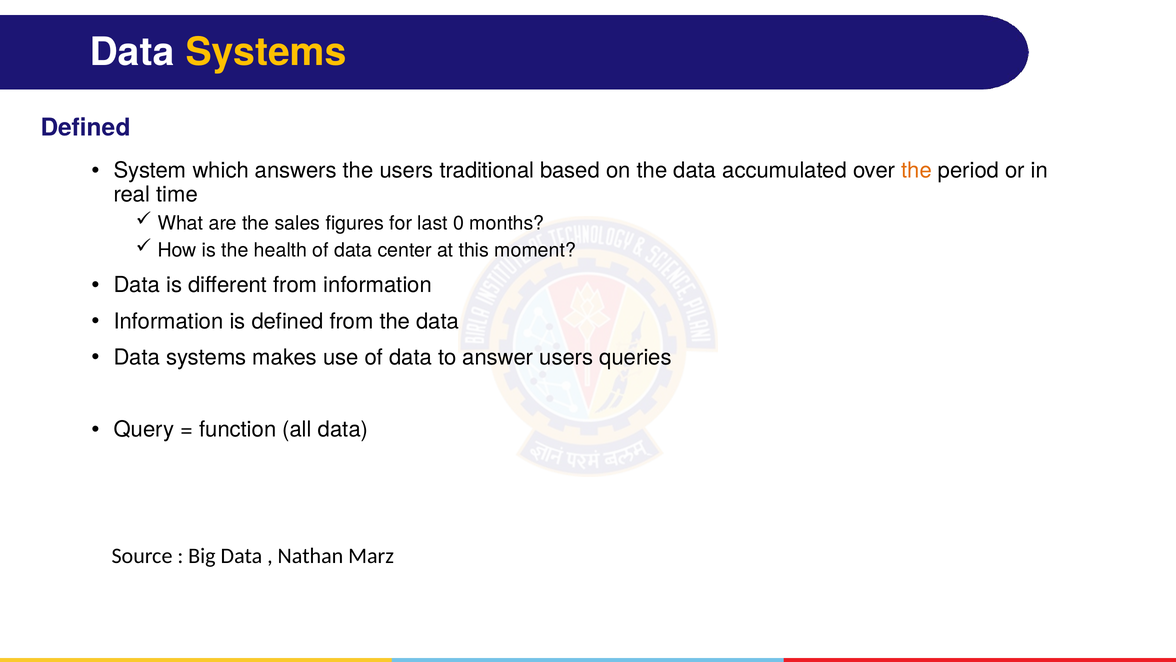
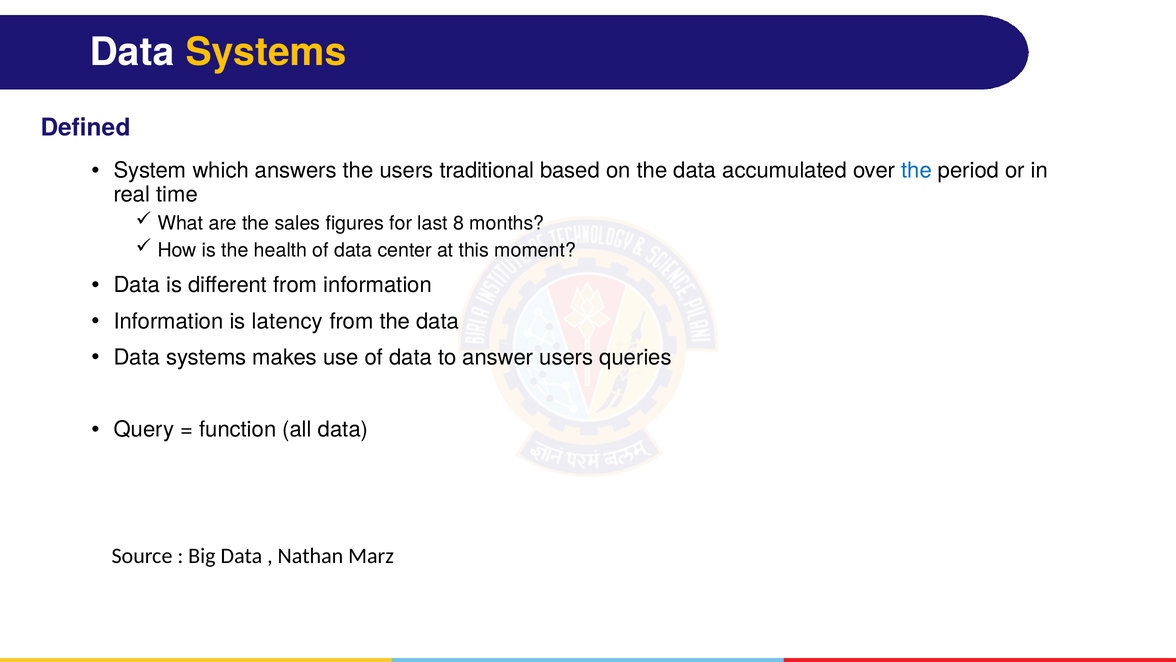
the colour: orange -> blue (916, 171)
0: 0 -> 8 (459, 223)
is defined: defined -> latency (287, 321)
